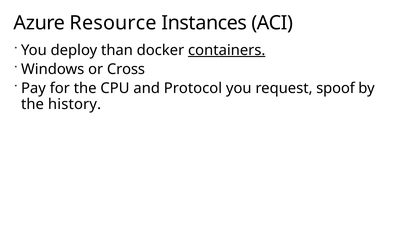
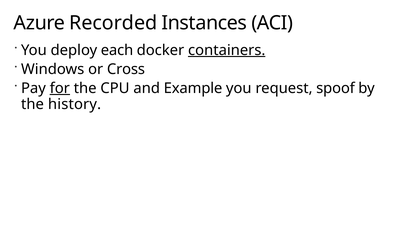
Resource: Resource -> Recorded (113, 23)
than: than -> each (117, 50)
for underline: none -> present (60, 88)
Protocol: Protocol -> Example (193, 88)
